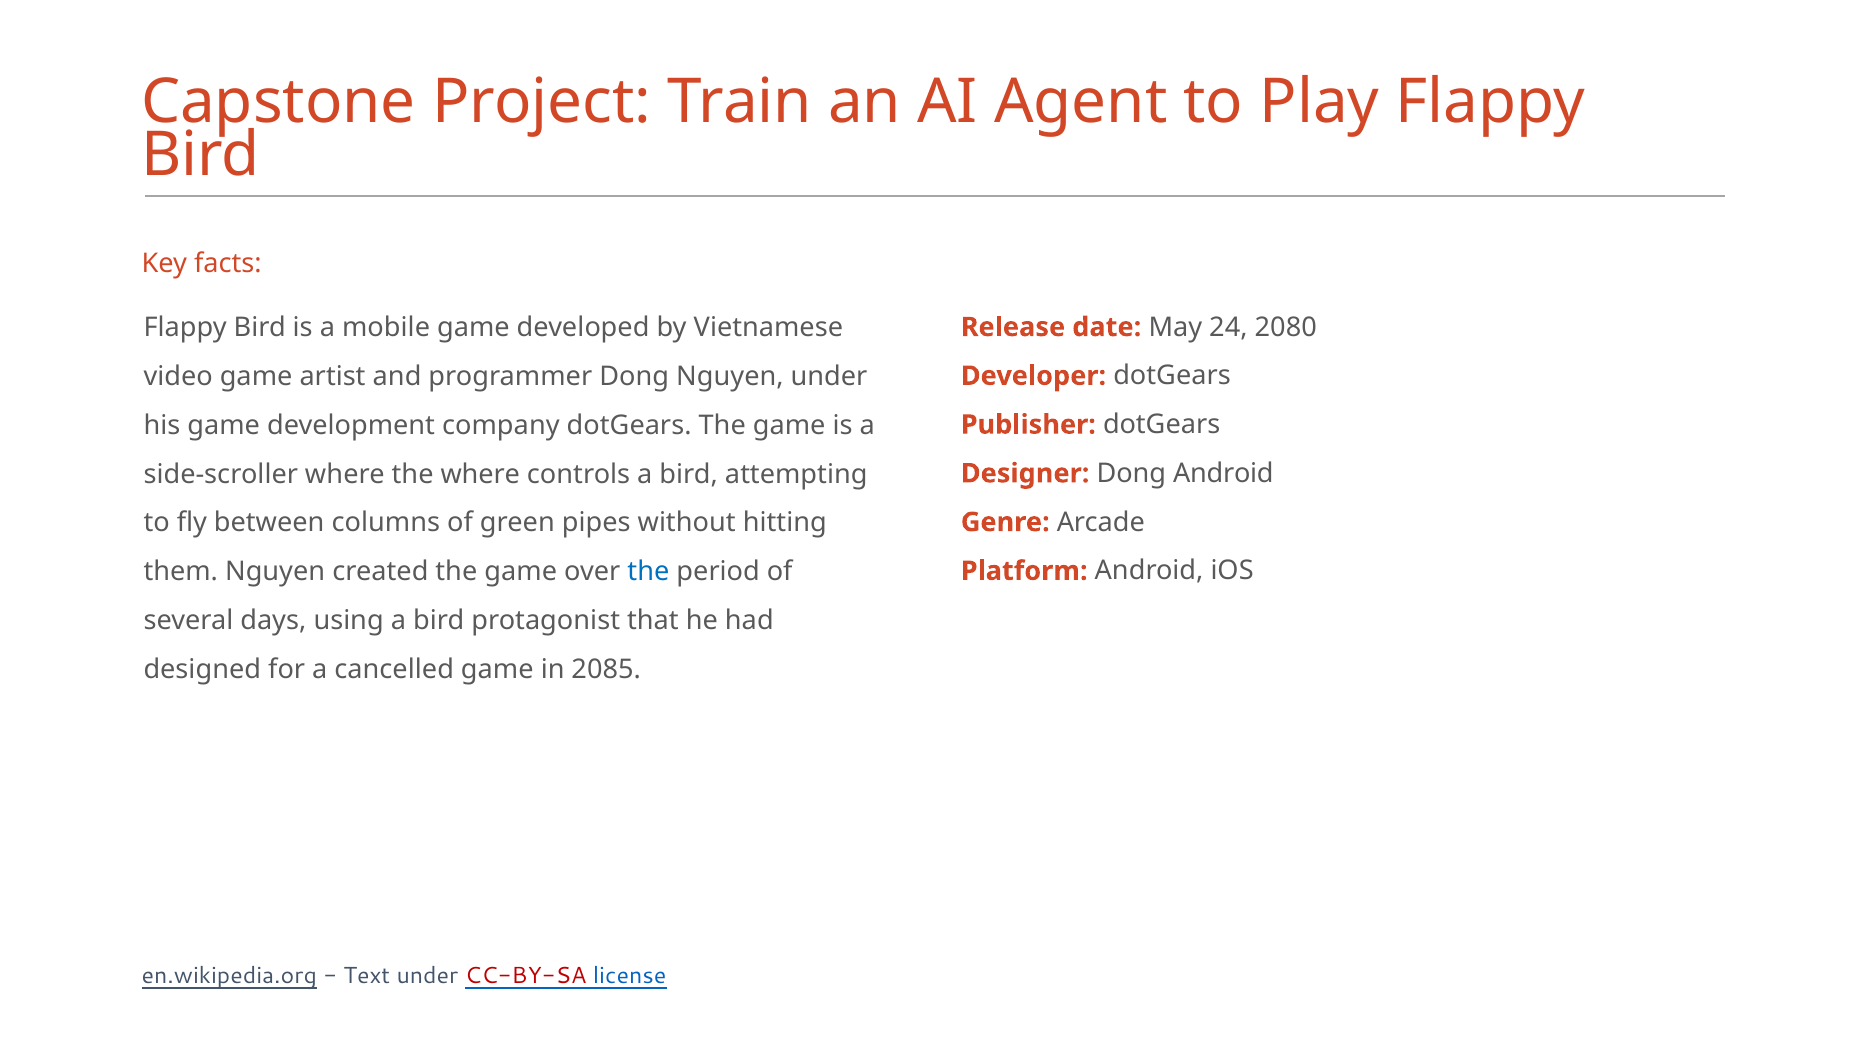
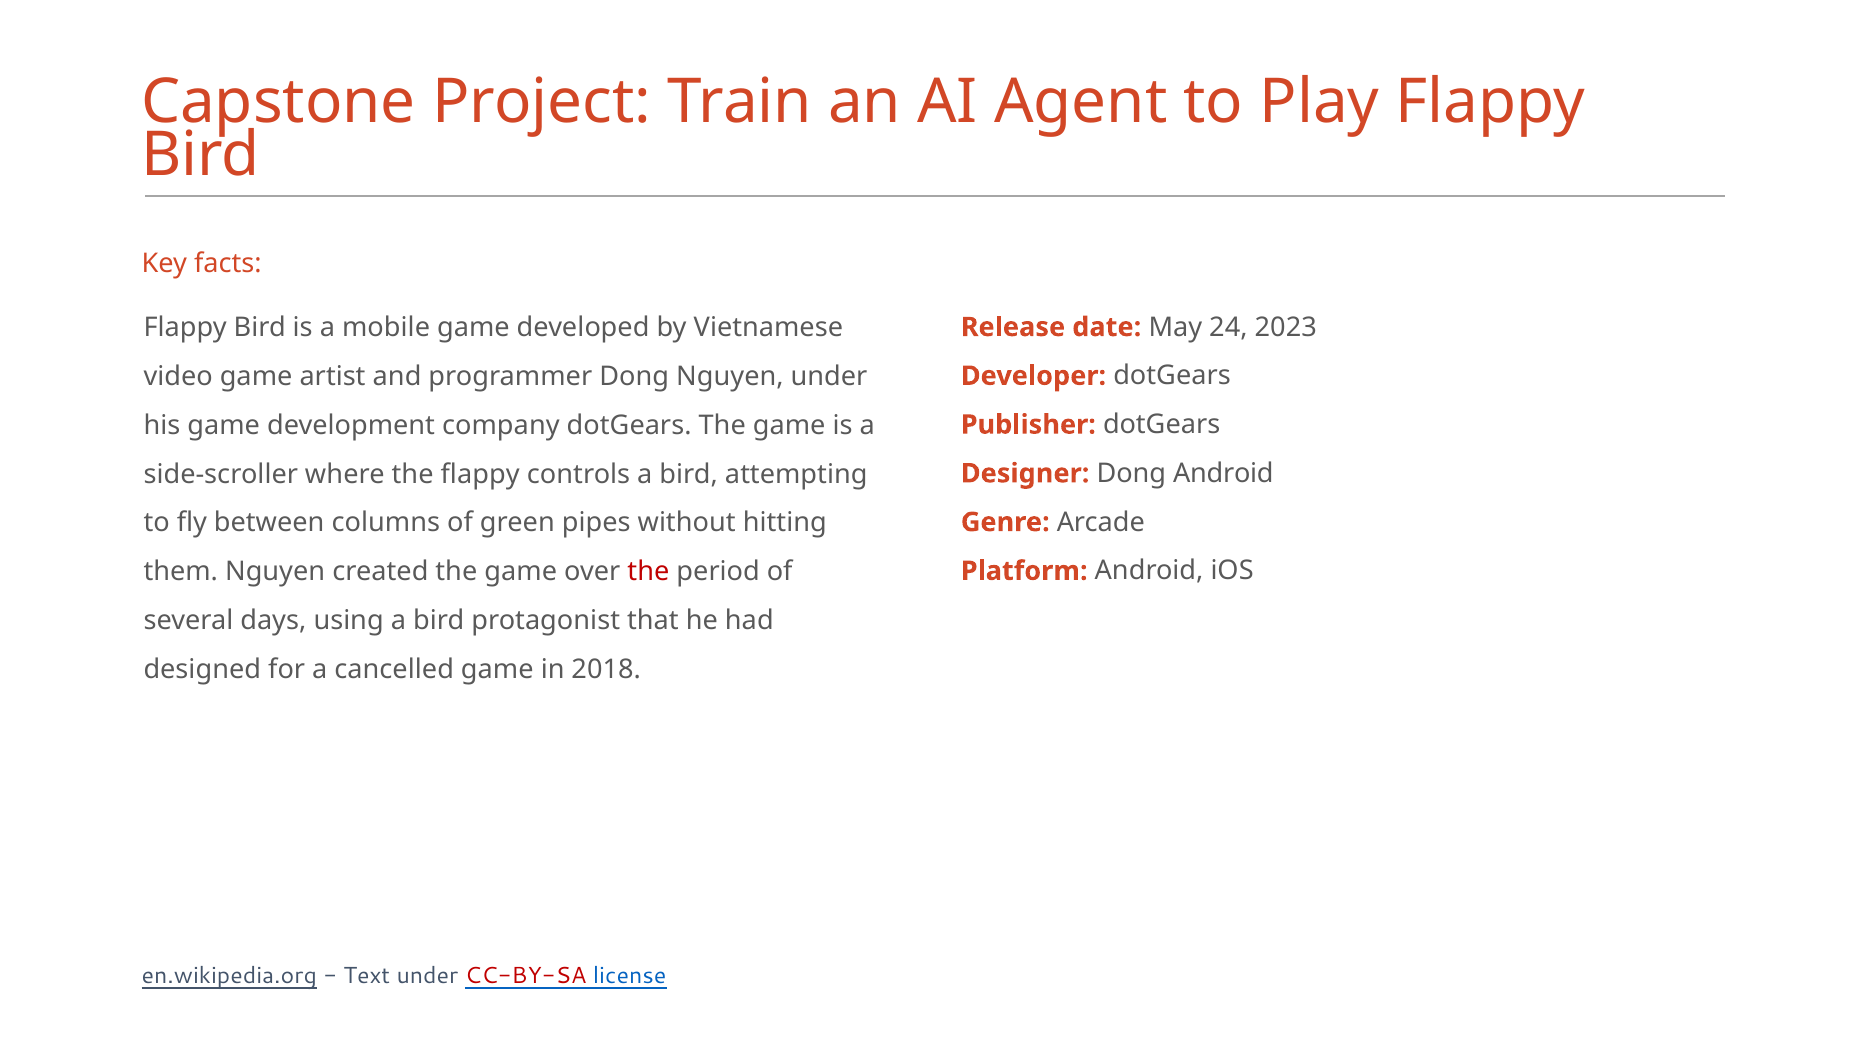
2080: 2080 -> 2023 (1286, 327)
the where: where -> flappy (480, 474)
the colour: blue -> red (648, 572)
2085: 2085 -> 2018 (606, 670)
